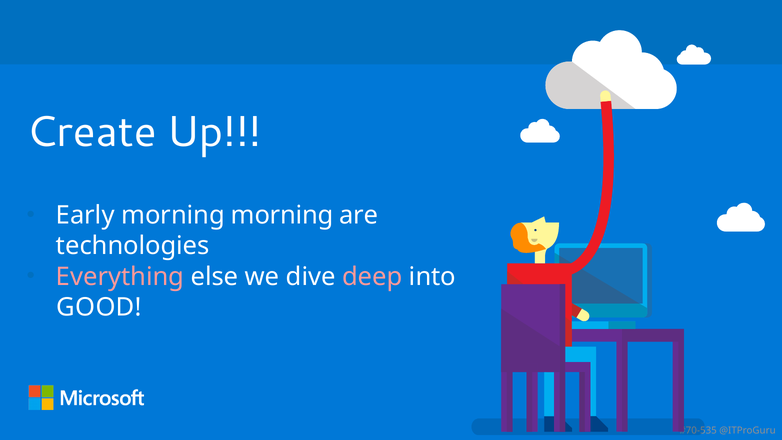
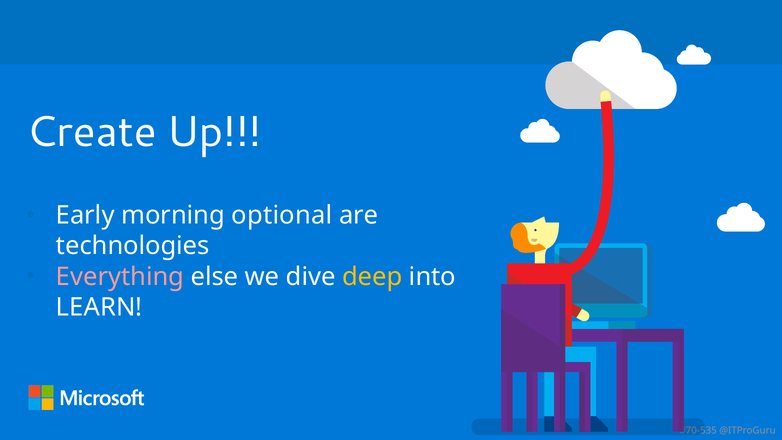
morning morning: morning -> optional (282, 215)
deep colour: pink -> yellow (372, 277)
GOOD: GOOD -> LEARN (99, 307)
